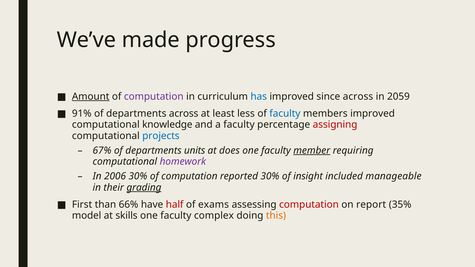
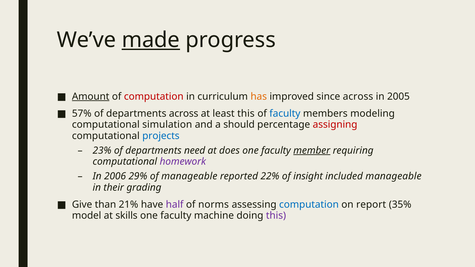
made underline: none -> present (151, 40)
computation colour: purple -> red (154, 97)
has colour: blue -> orange (259, 97)
2059: 2059 -> 2005 (398, 97)
91%: 91% -> 57% (82, 114)
least less: less -> this (246, 114)
members improved: improved -> modeling (373, 114)
knowledge: knowledge -> simulation (167, 125)
a faculty: faculty -> should (239, 125)
67%: 67% -> 23% (102, 151)
units: units -> need (195, 151)
2006 30%: 30% -> 29% (138, 176)
computation: computation -> manageable (189, 176)
reported 30%: 30% -> 22% (270, 176)
grading underline: present -> none (144, 188)
First: First -> Give (82, 205)
66%: 66% -> 21% (129, 205)
half colour: red -> purple (175, 205)
exams: exams -> norms (214, 205)
computation colour: red -> blue (309, 205)
complex: complex -> machine (214, 216)
this colour: orange -> purple (276, 216)
